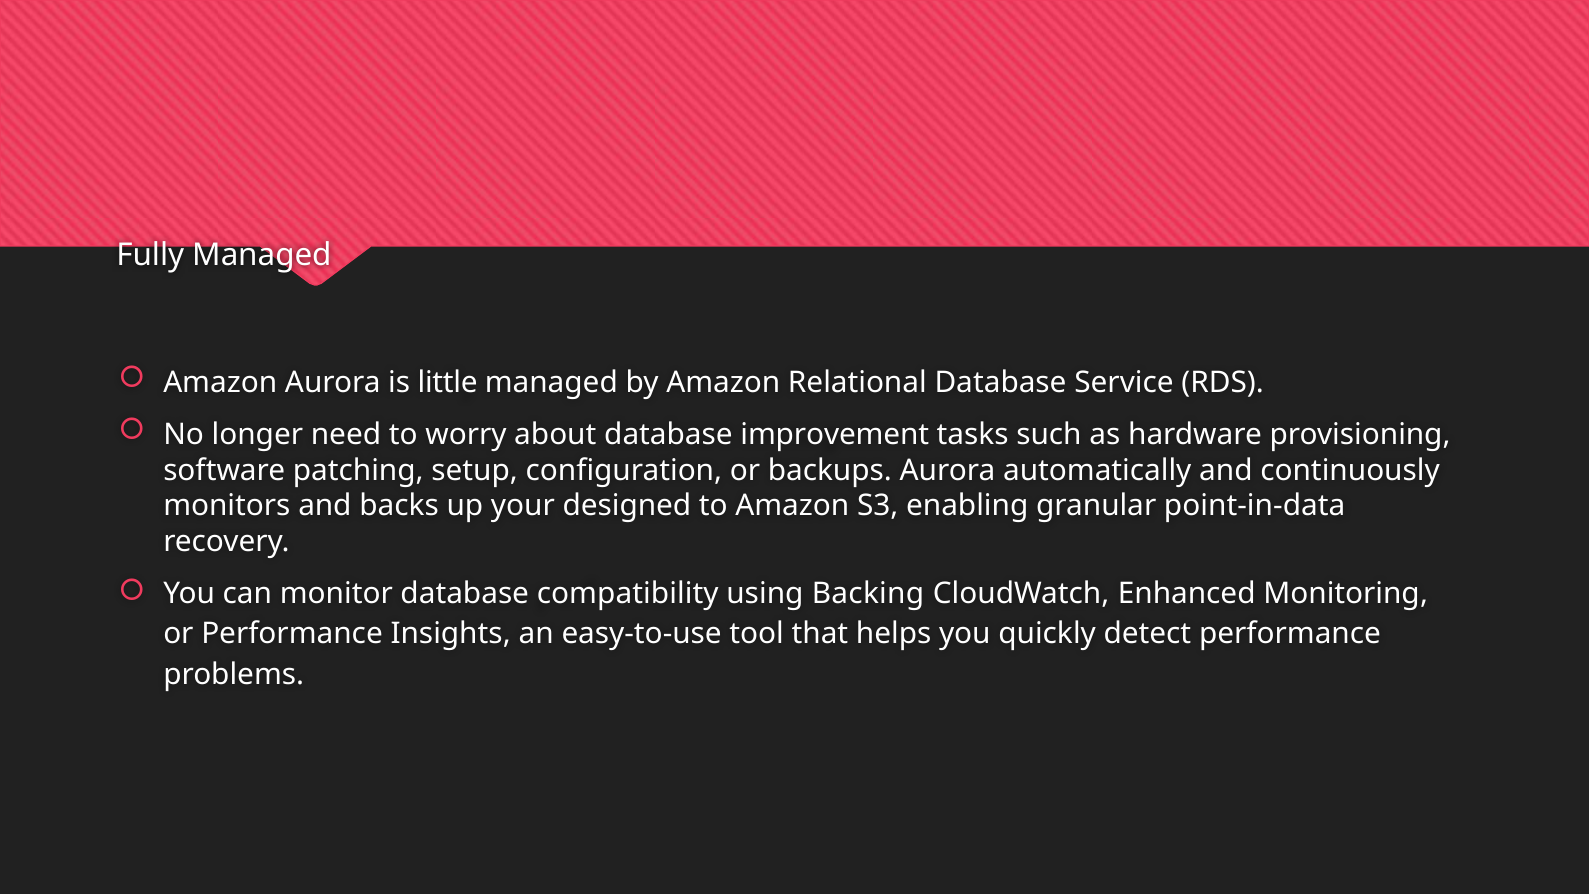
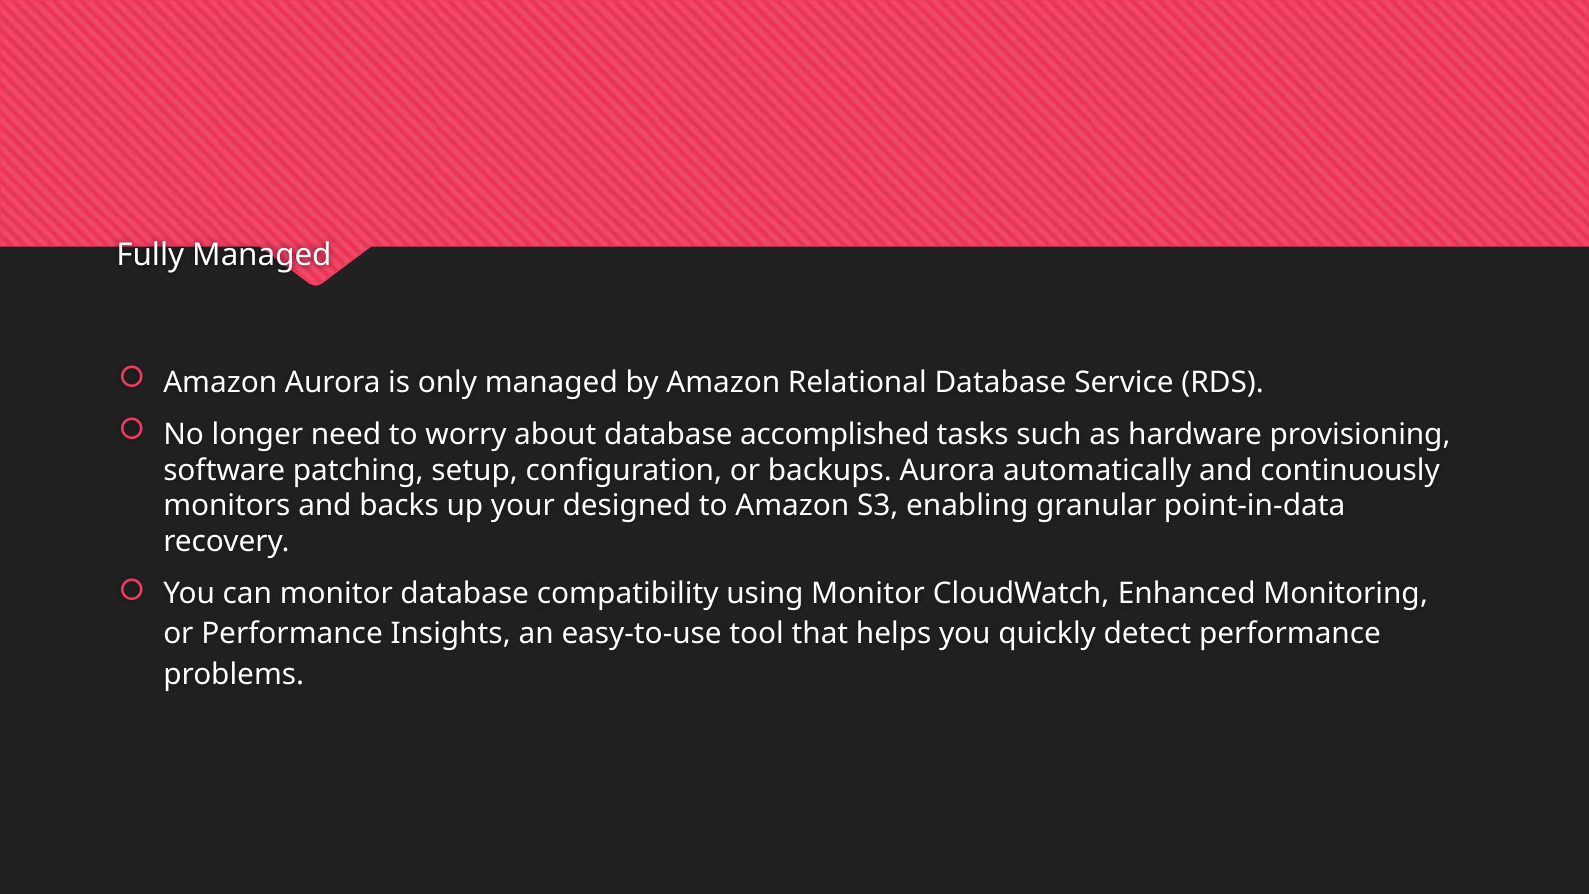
little: little -> only (447, 383)
improvement: improvement -> accomplished (835, 434)
using Backing: Backing -> Monitor (868, 593)
